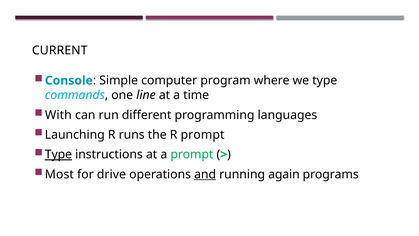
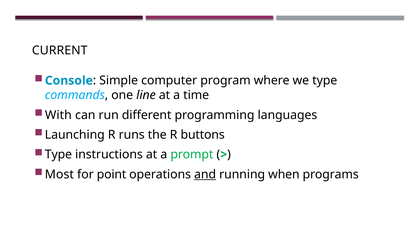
R prompt: prompt -> buttons (203, 135)
Type underline: present -> none (58, 154)
drive: drive -> point (112, 174)
again: again -> when (284, 174)
